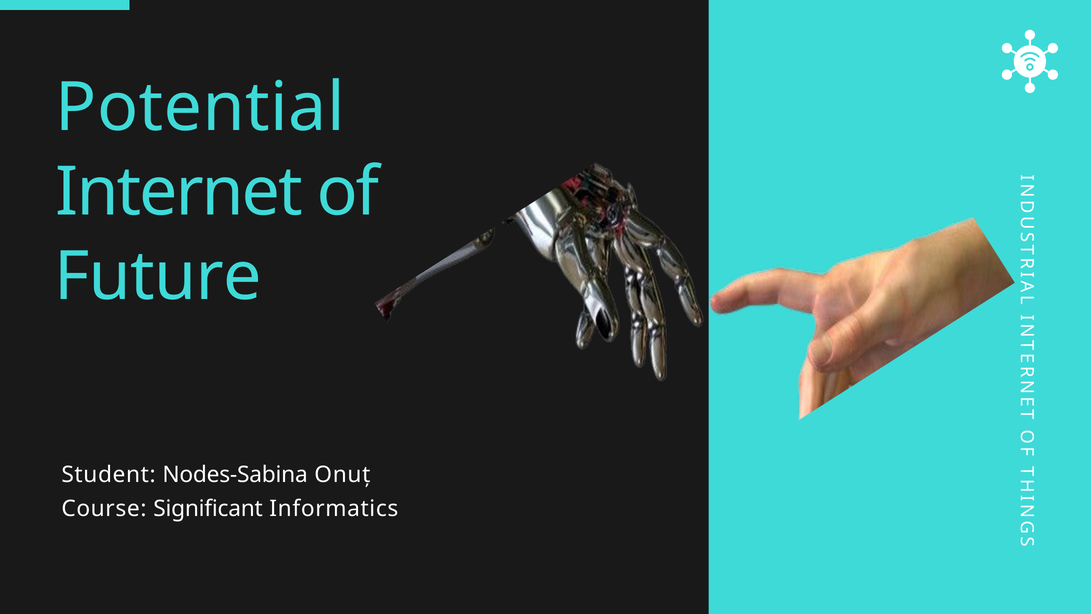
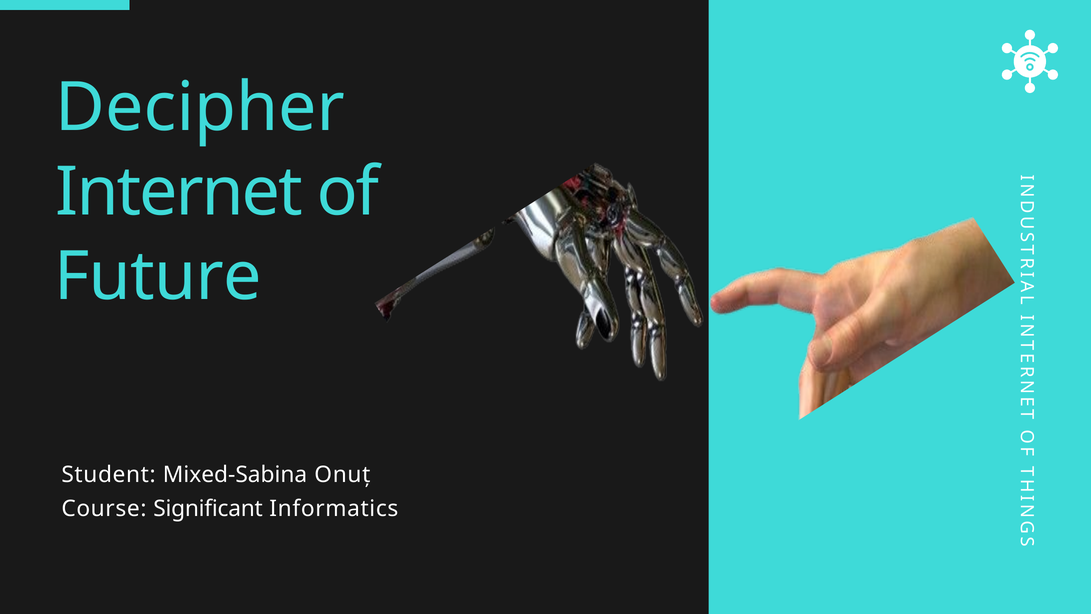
Potential: Potential -> Decipher (200, 108)
Nodes-Sabina: Nodes-Sabina -> Mixed-Sabina (235, 475)
